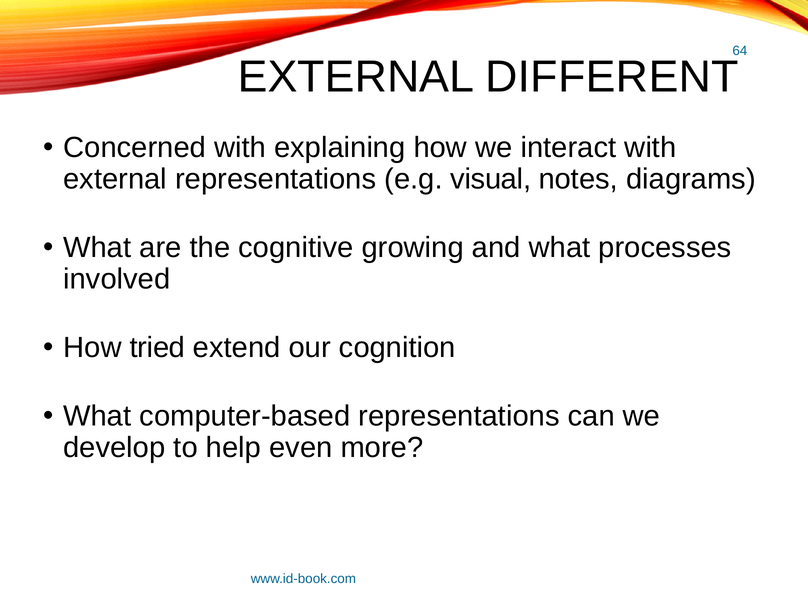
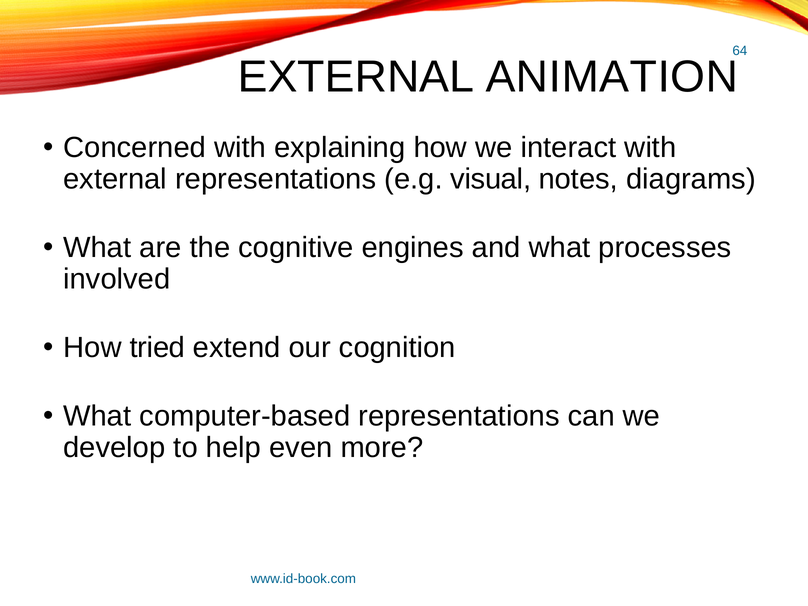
DIFFERENT: DIFFERENT -> ANIMATION (612, 77)
growing: growing -> engines (413, 248)
